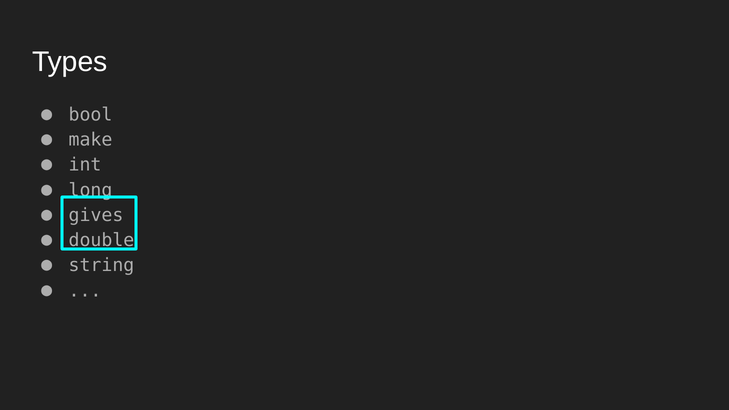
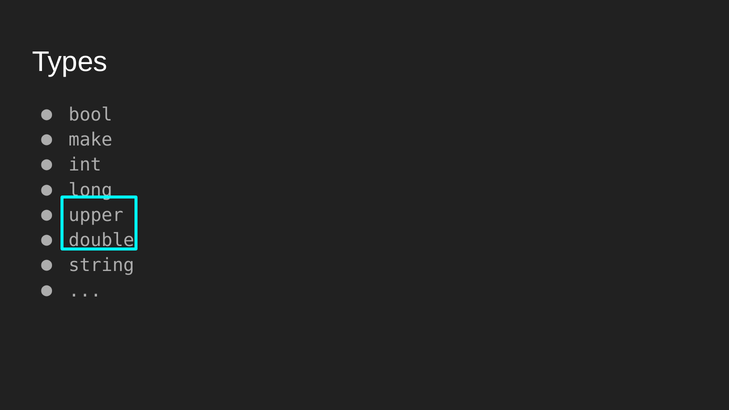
gives: gives -> upper (96, 215)
